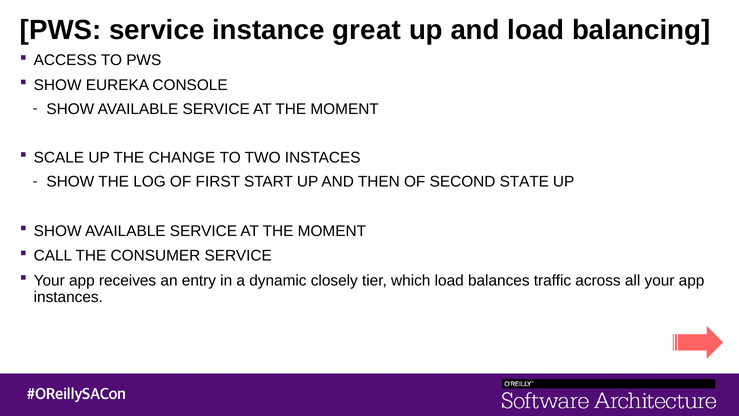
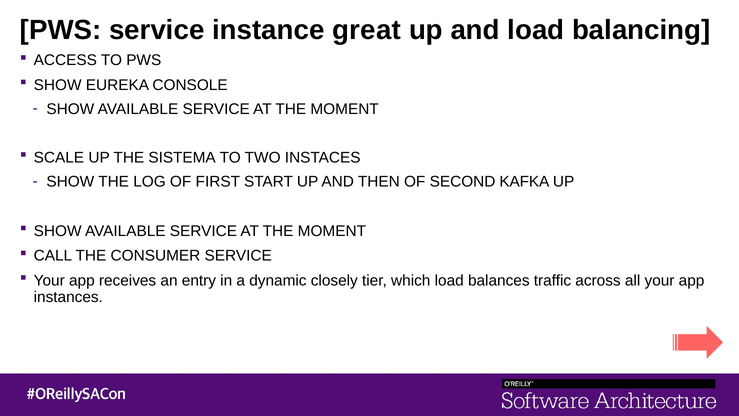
CHANGE: CHANGE -> SISTEMA (182, 157)
STATE: STATE -> KAFKA (524, 181)
